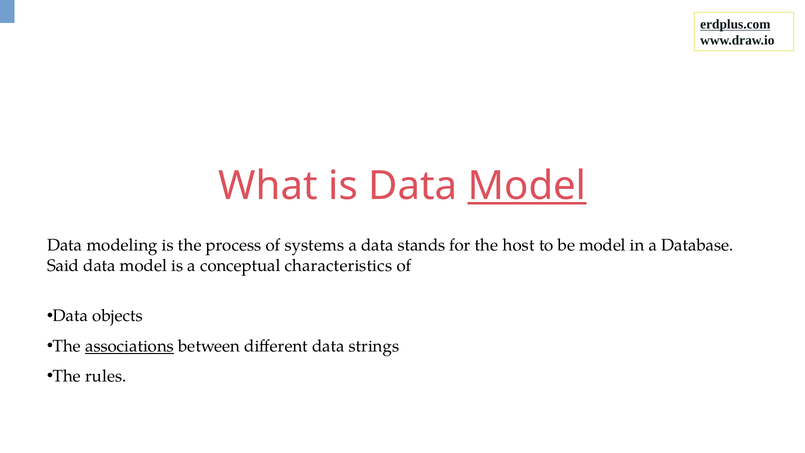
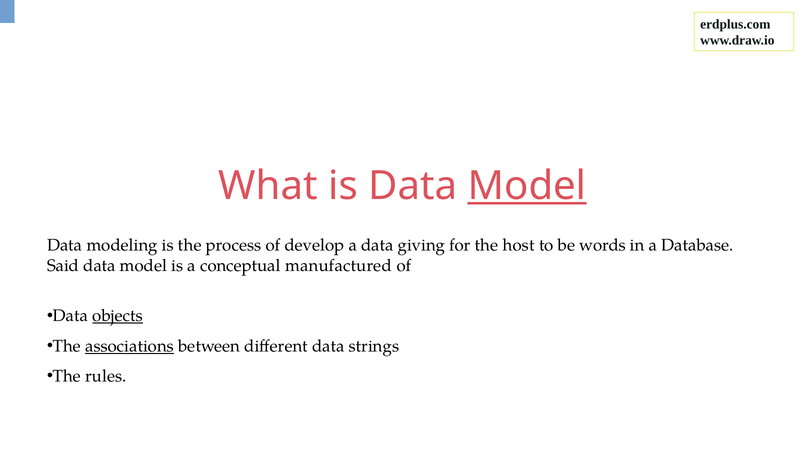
erdplus.com underline: present -> none (735, 24)
systems: systems -> develop (315, 245)
stands: stands -> giving (422, 245)
be model: model -> words (603, 245)
characteristics: characteristics -> manufactured (338, 265)
objects underline: none -> present (118, 316)
